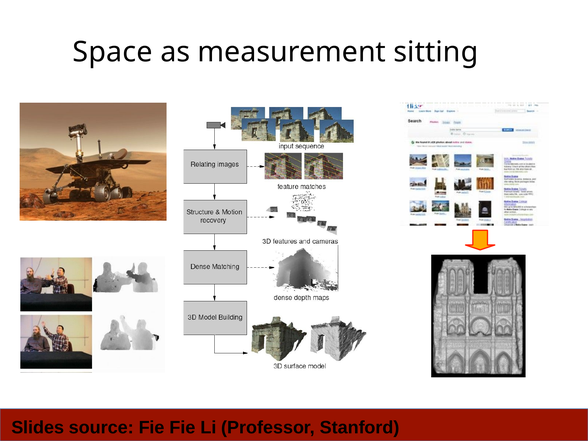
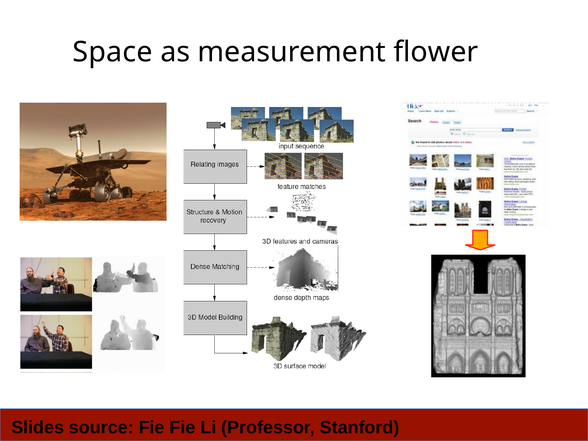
sitting: sitting -> flower (436, 52)
